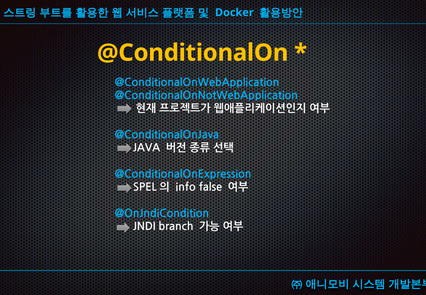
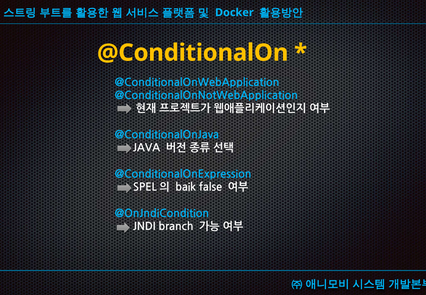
info: info -> baik (186, 187)
